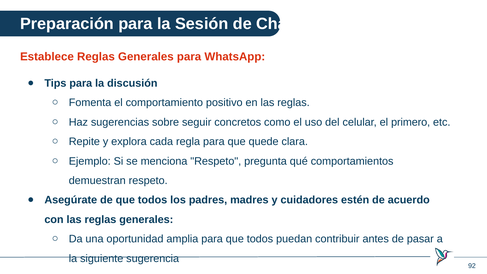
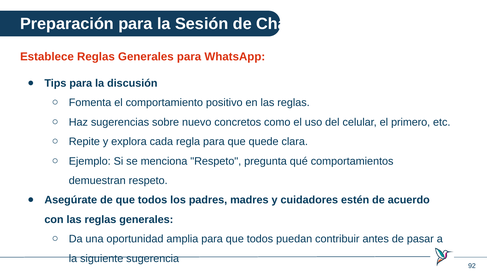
seguir: seguir -> nuevo (197, 122)
